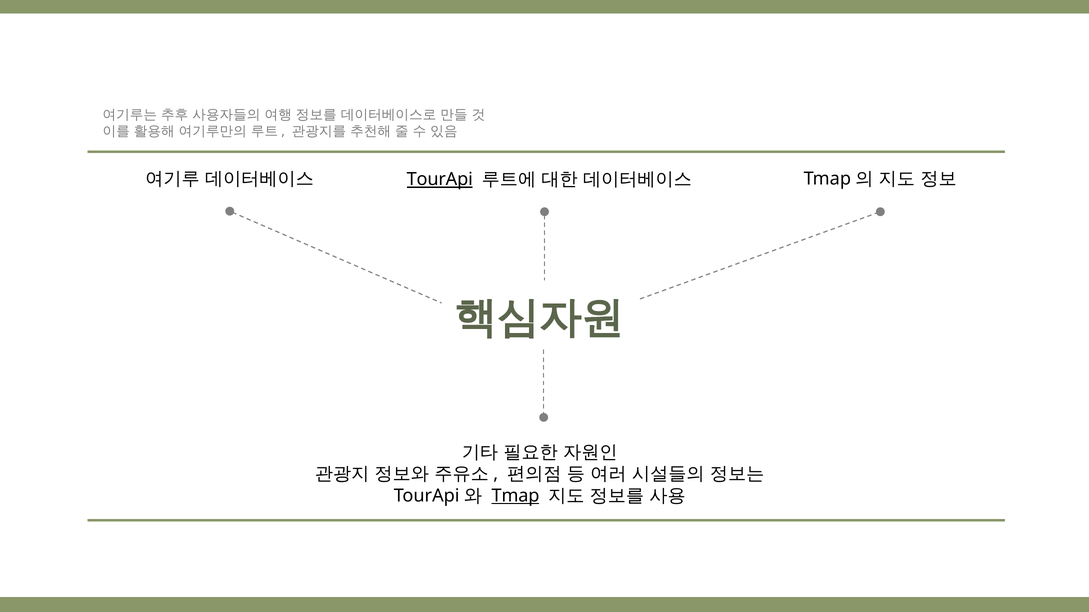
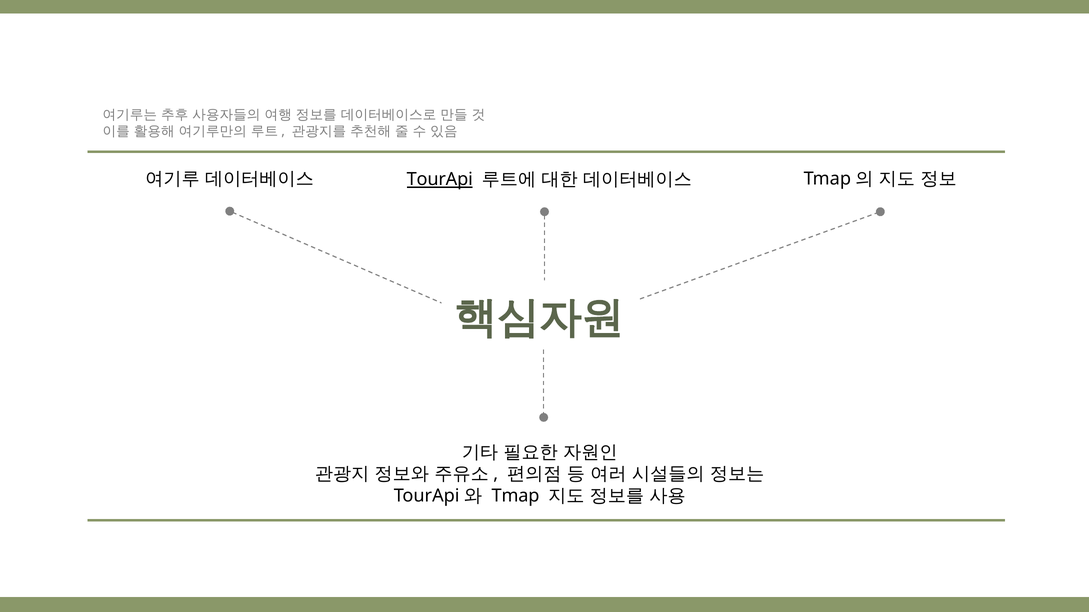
Tmap underline: present -> none (516, 496)
